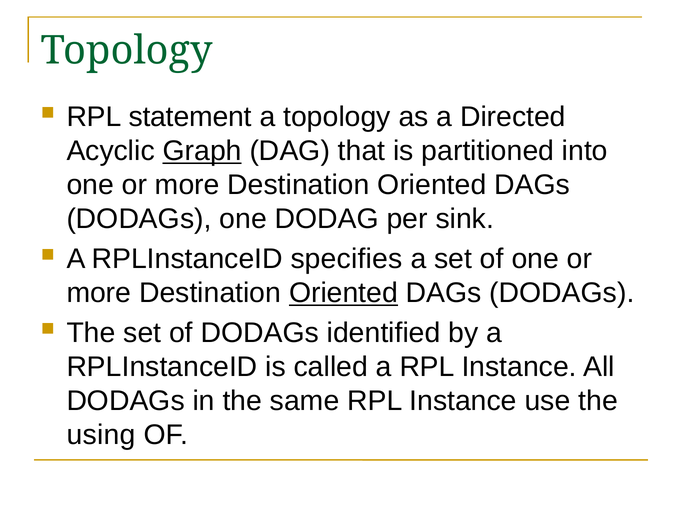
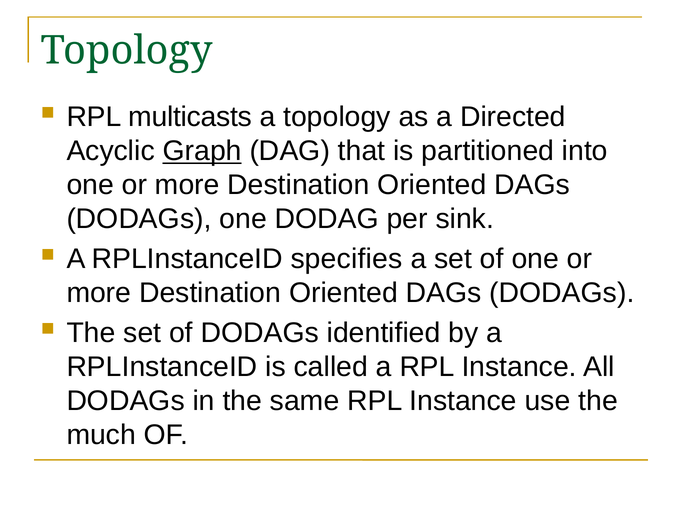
statement: statement -> multicasts (190, 117)
Oriented underline: present -> none (343, 293)
using: using -> much (101, 435)
